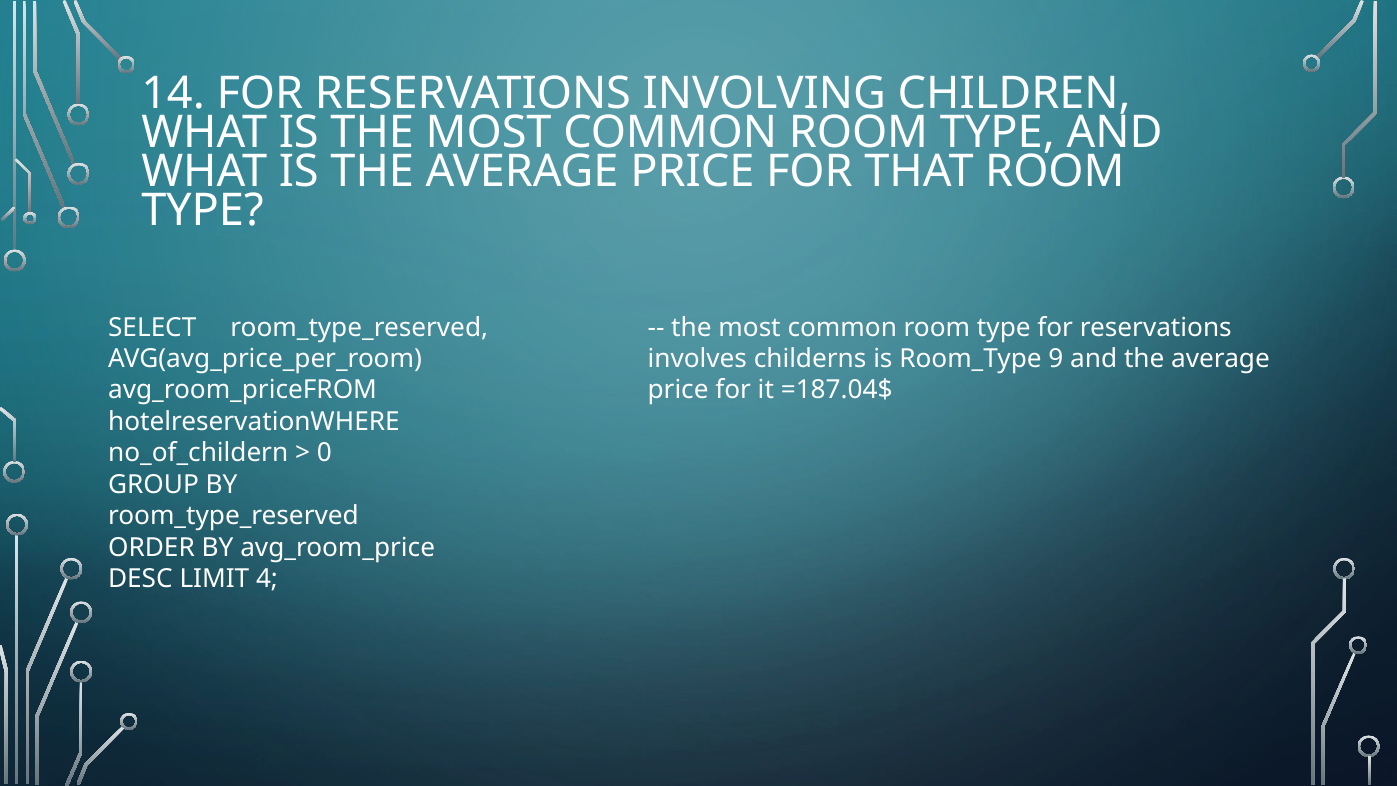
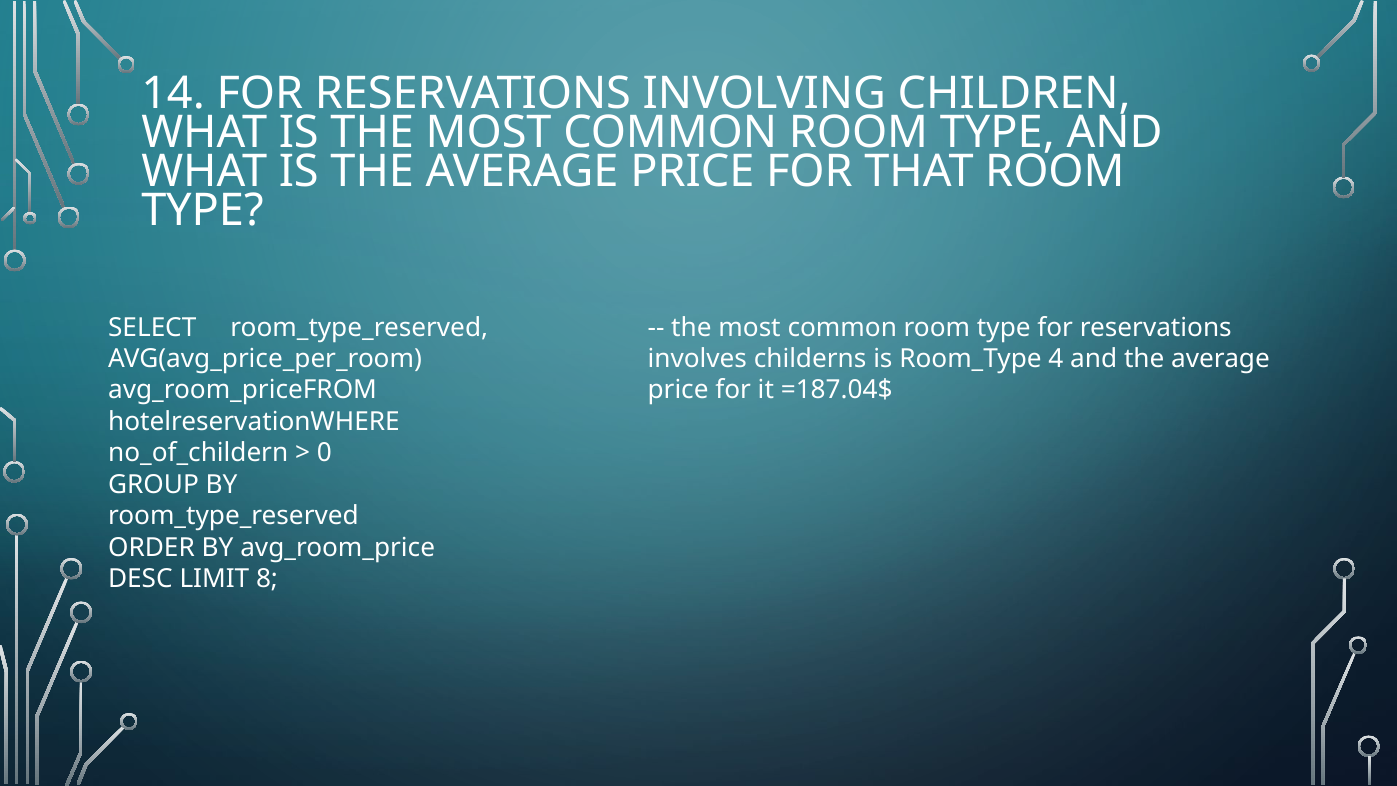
9: 9 -> 4 (1056, 359)
4: 4 -> 8 (267, 579)
